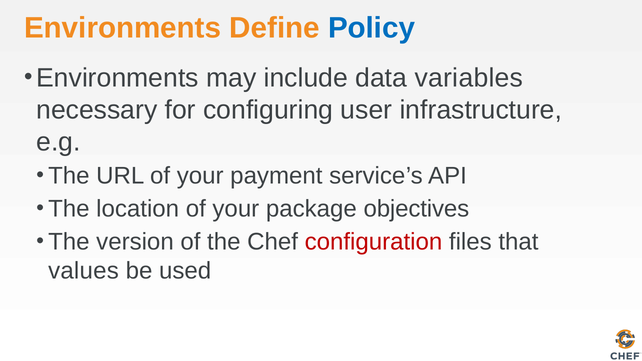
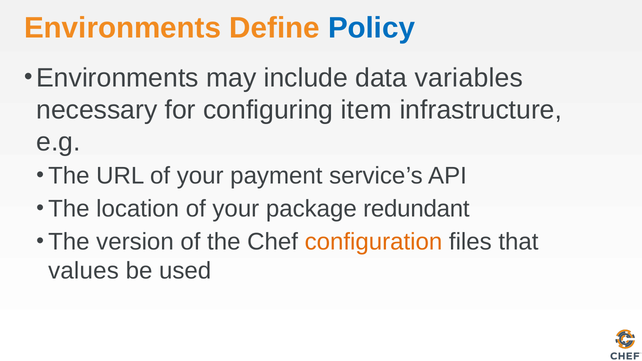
user: user -> item (366, 110)
objectives: objectives -> redundant (416, 209)
configuration colour: red -> orange (373, 242)
